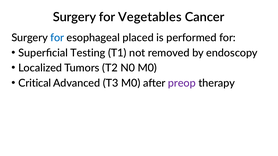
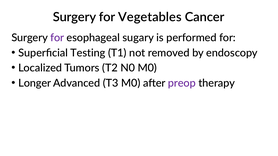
for colour: blue -> purple (57, 38)
placed: placed -> sugary (138, 38)
Critical: Critical -> Longer (35, 83)
